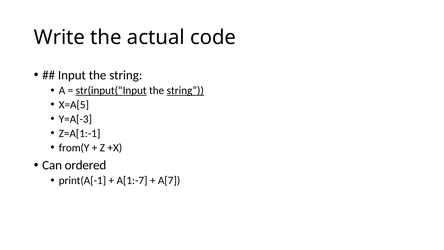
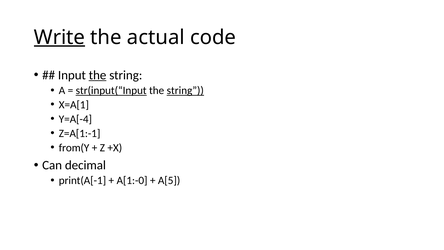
Write underline: none -> present (59, 37)
the underline: none -> present (98, 75)
X=A[5: X=A[5 -> X=A[1 (74, 105)
Y=A[-3: Y=A[-3 -> Y=A[-4 (75, 119)
ordered: ordered -> decimal (85, 165)
A[1:-7: A[1:-7 -> A[1:-0 (132, 180)
A[7: A[7 -> A[5 (169, 180)
